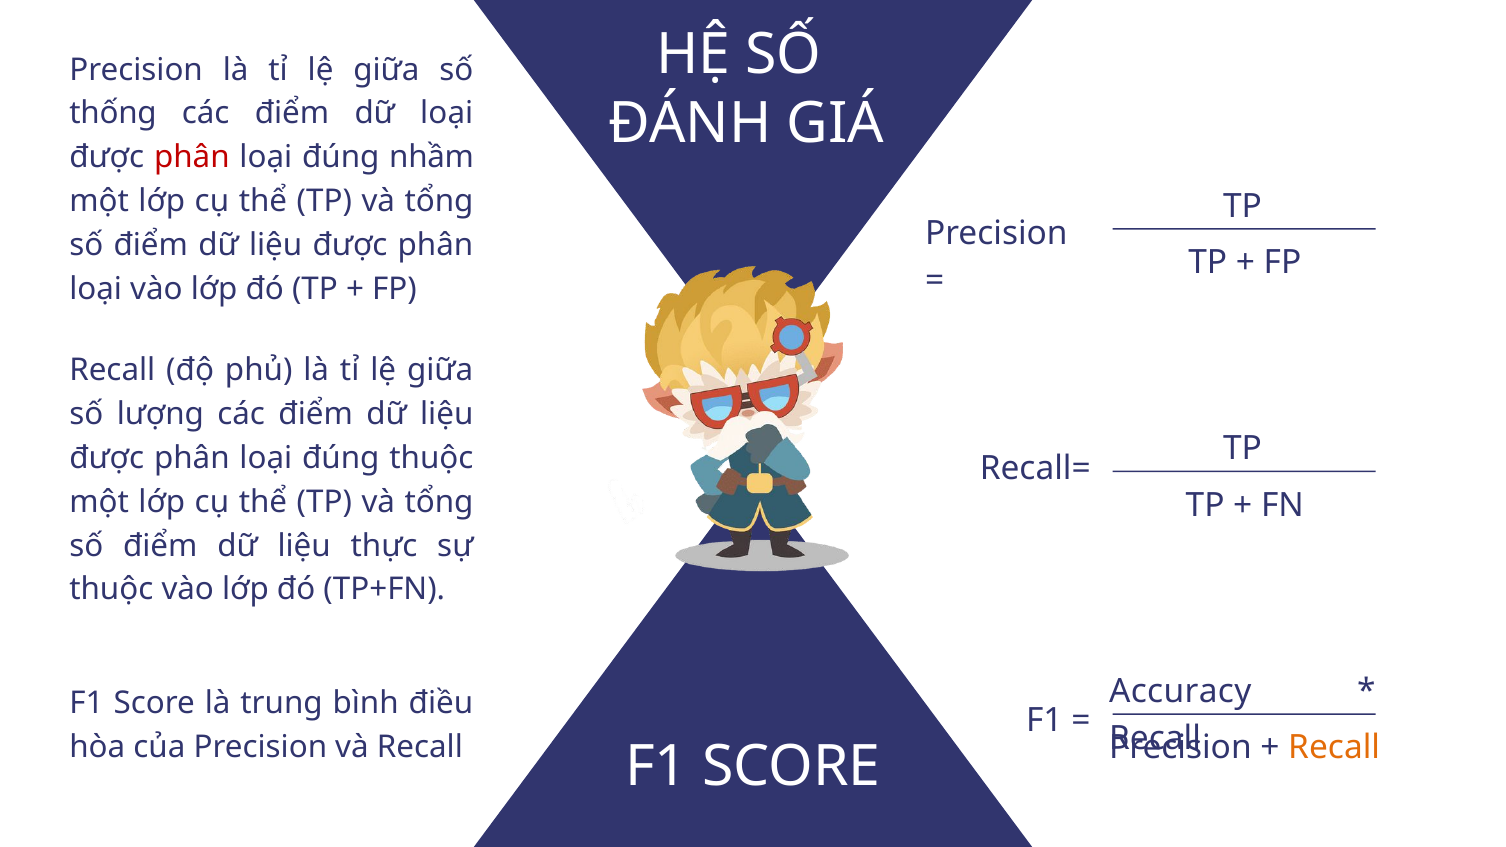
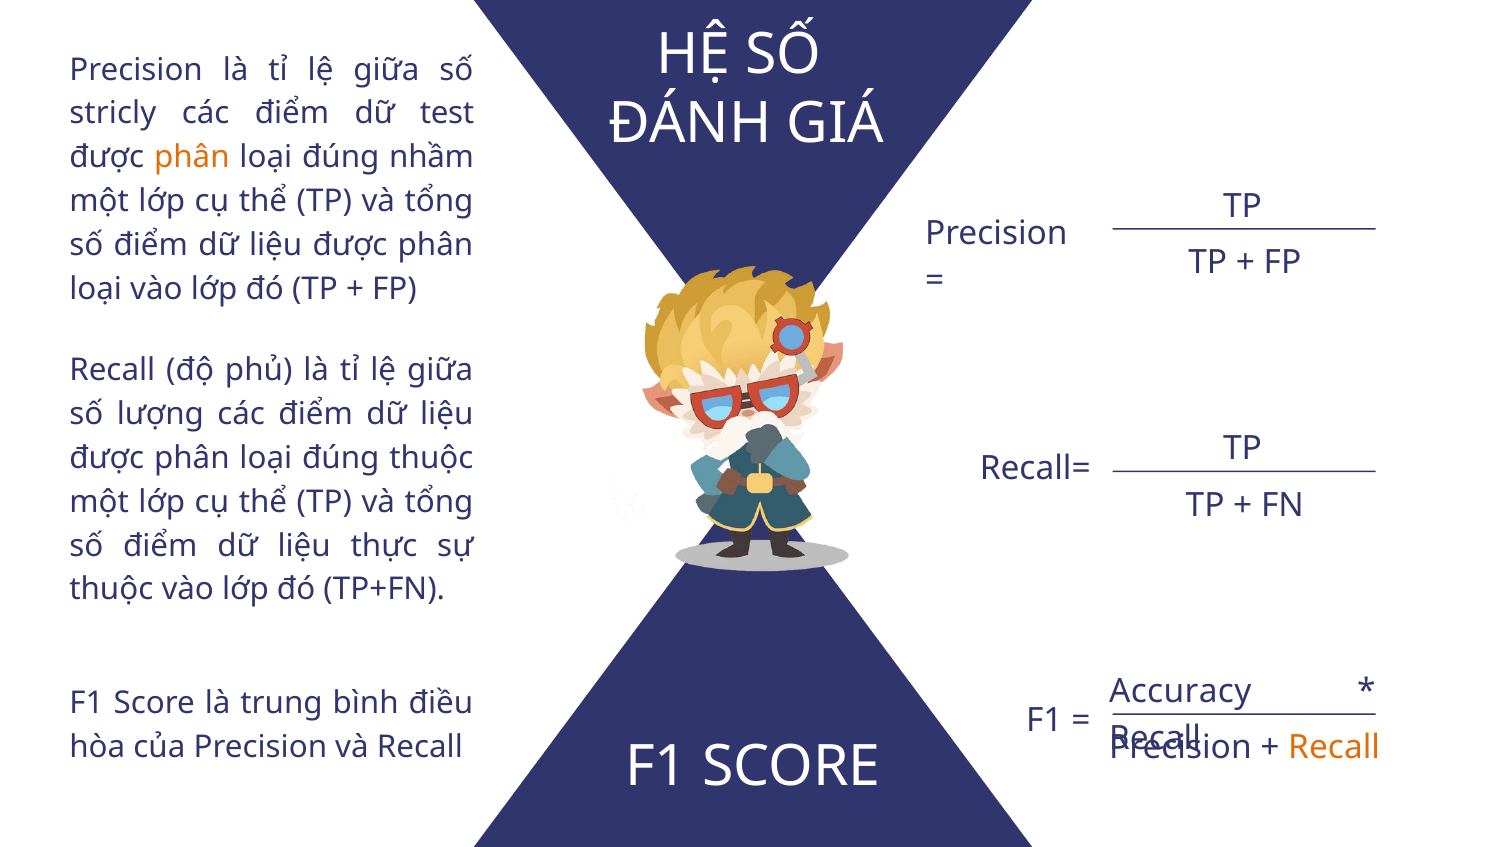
thống: thống -> stricly (113, 114)
dữ loại: loại -> test (447, 114)
phân colour: red -> orange (192, 158)
